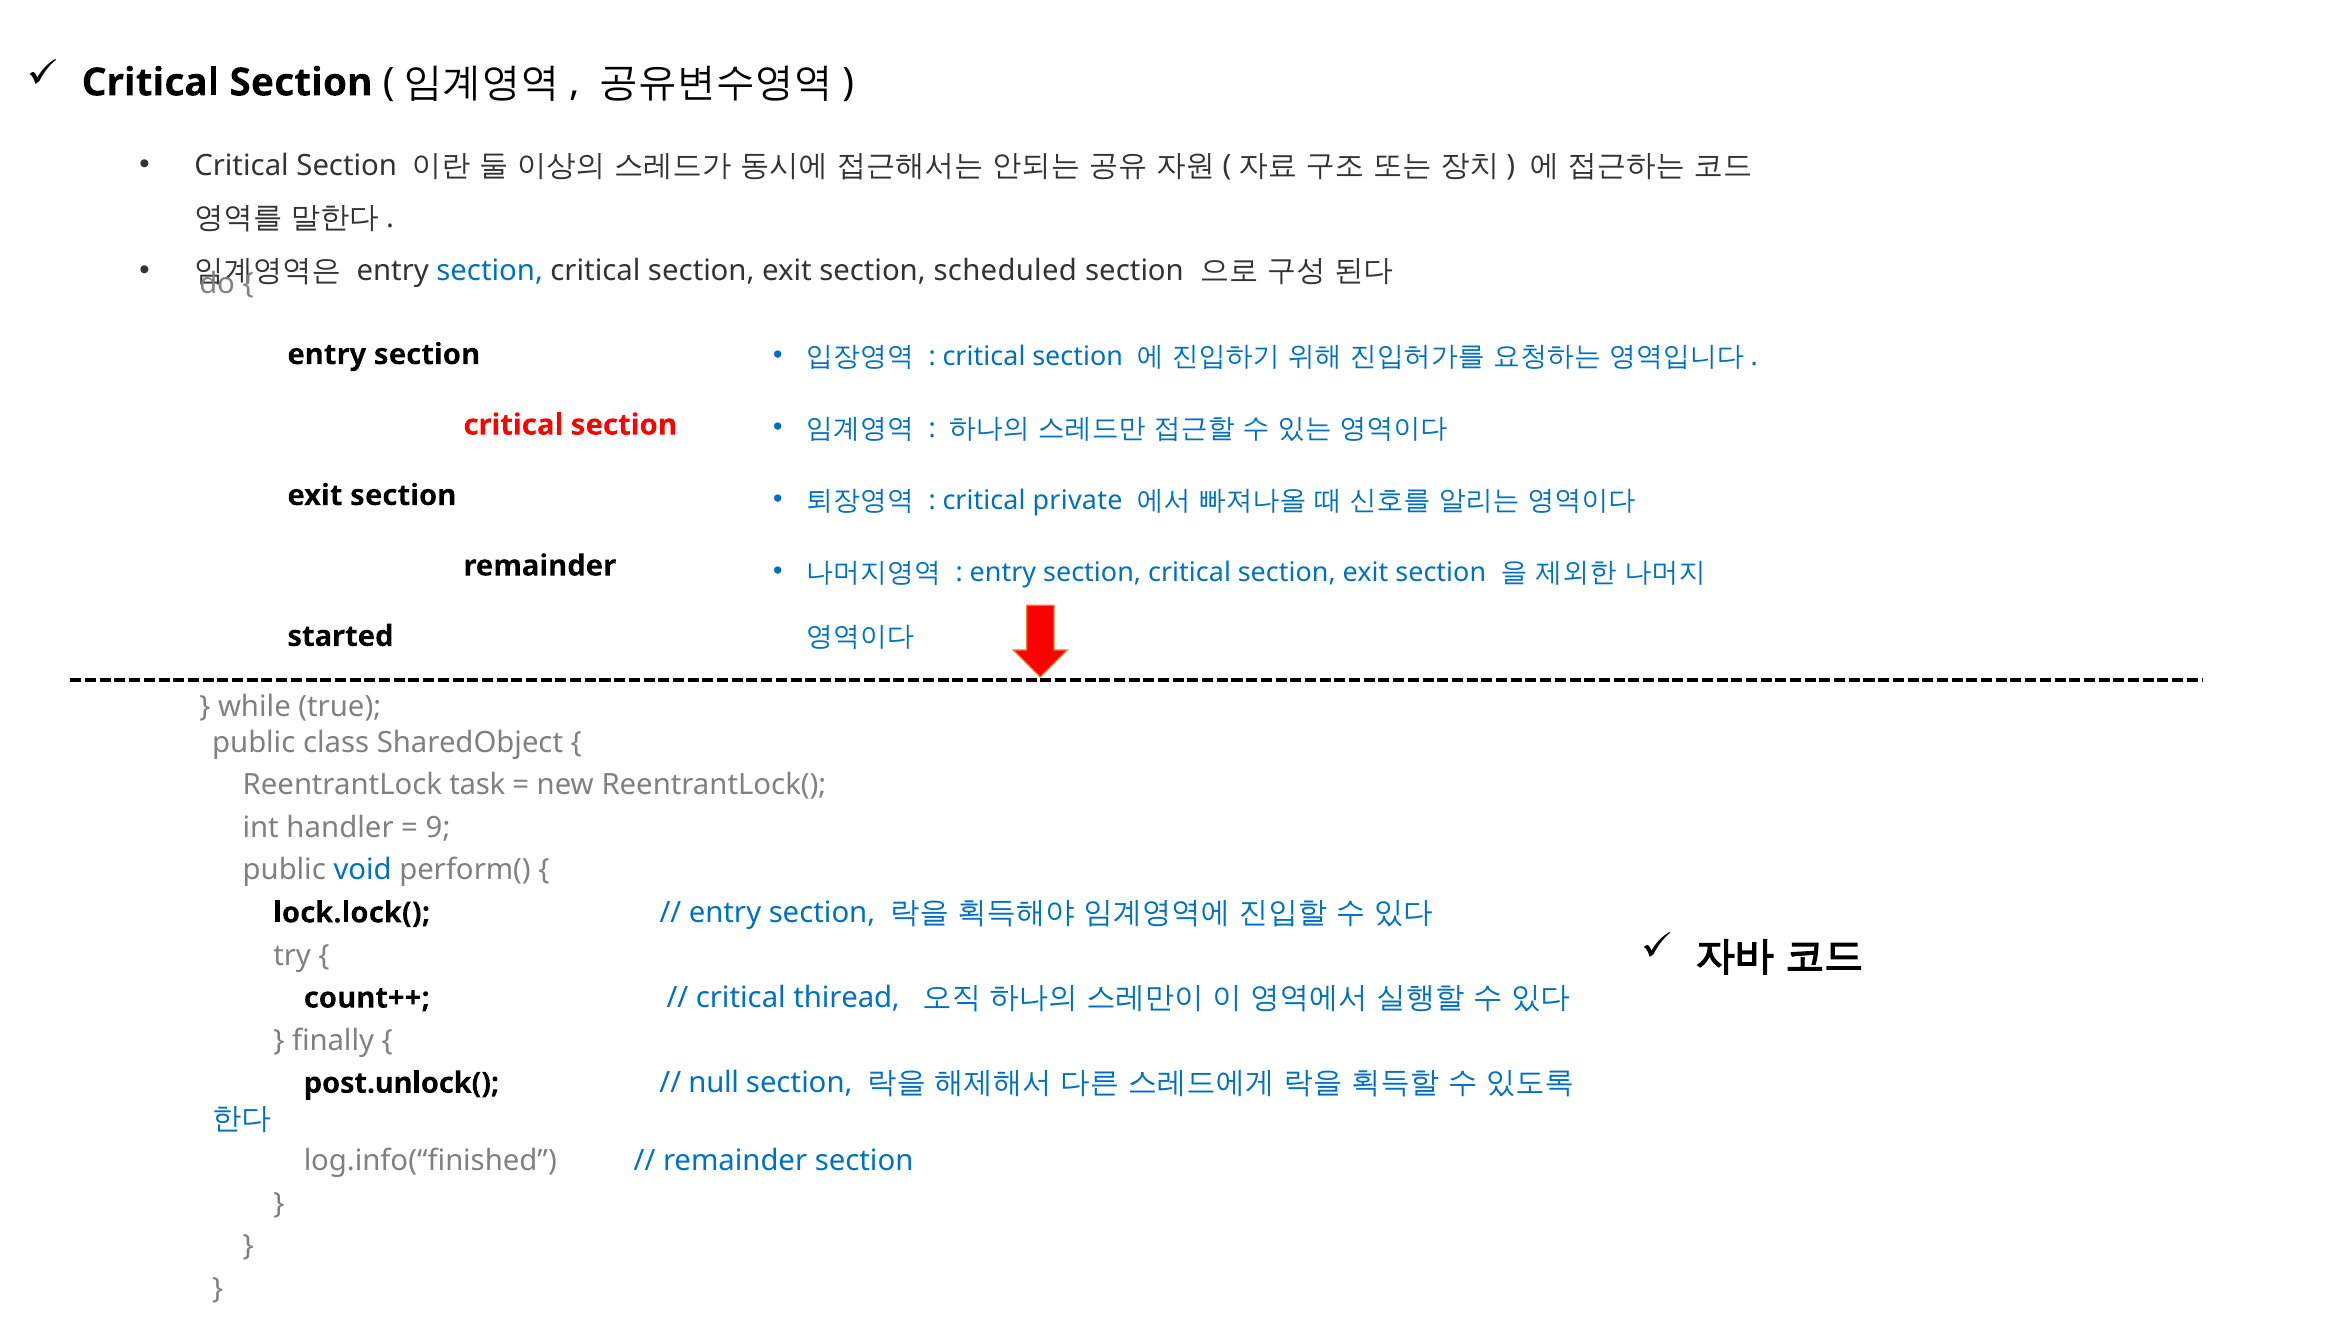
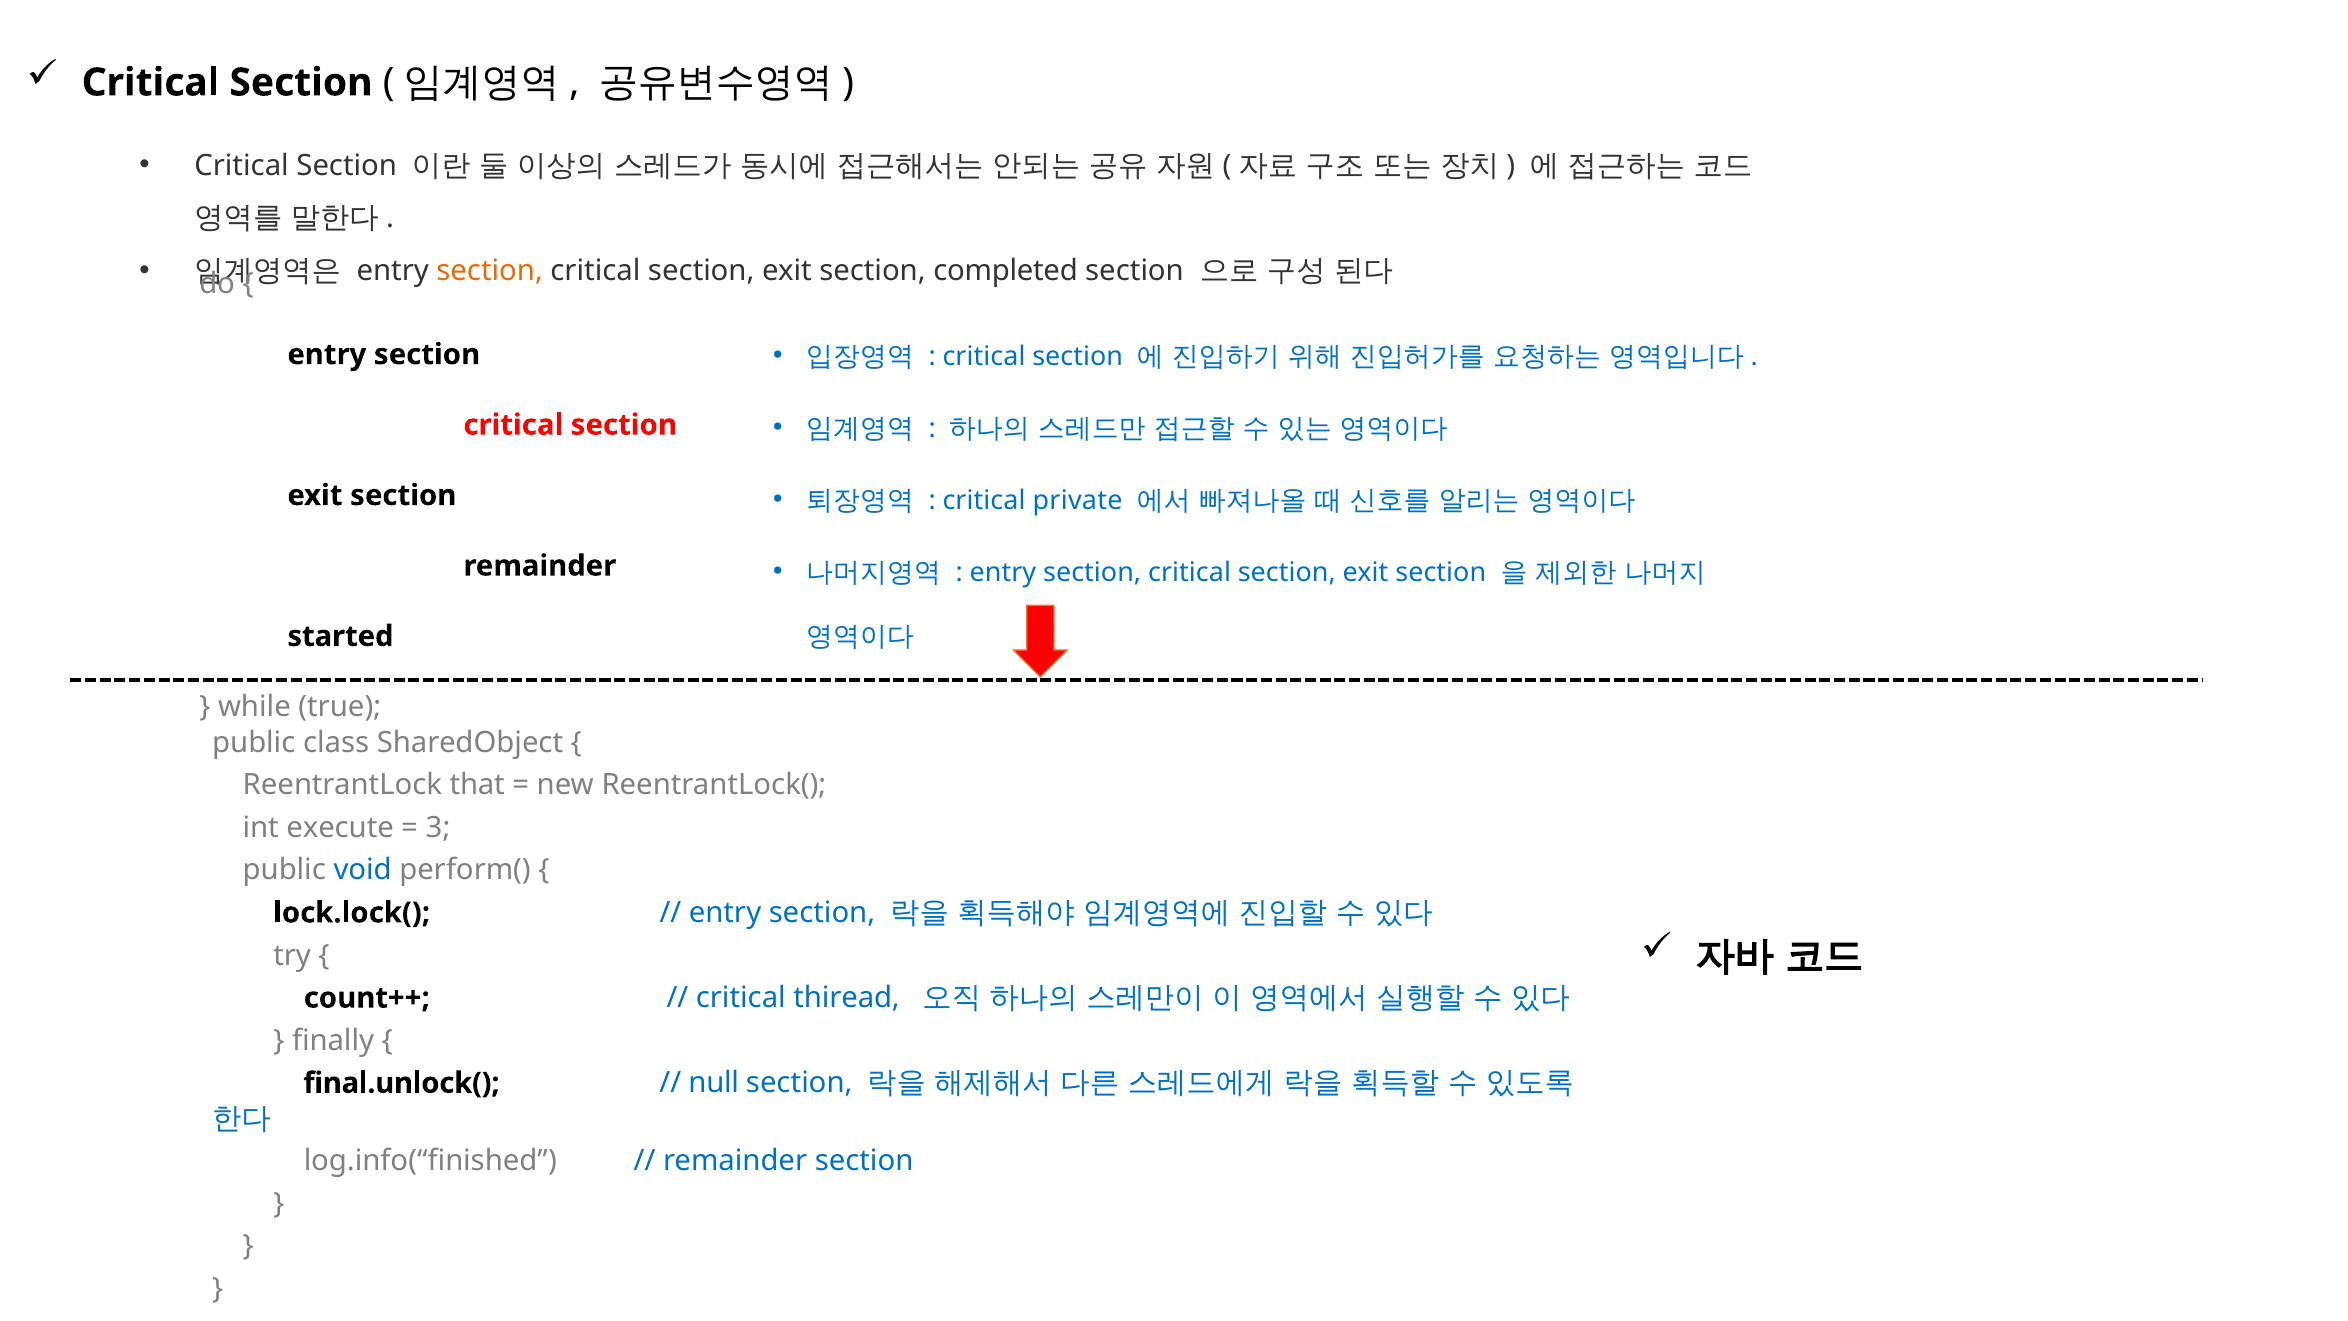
section colour: blue -> orange (490, 271)
scheduled: scheduled -> completed (1006, 271)
task: task -> that (477, 785)
handler: handler -> execute (340, 827)
9: 9 -> 3 (438, 827)
post.unlock(: post.unlock( -> final.unlock( (401, 1083)
